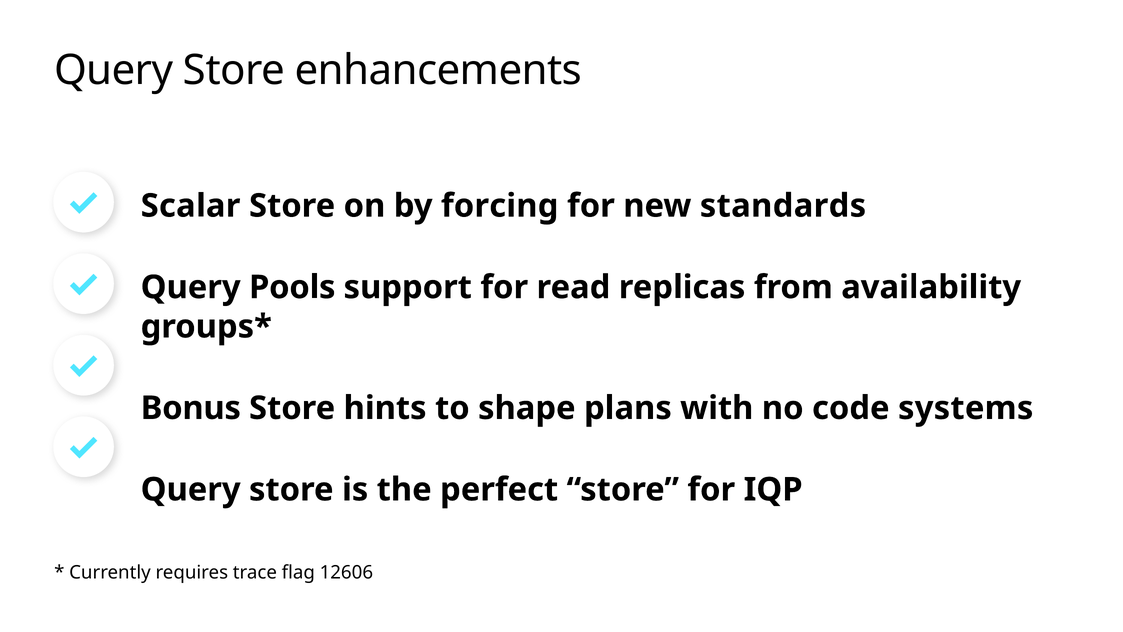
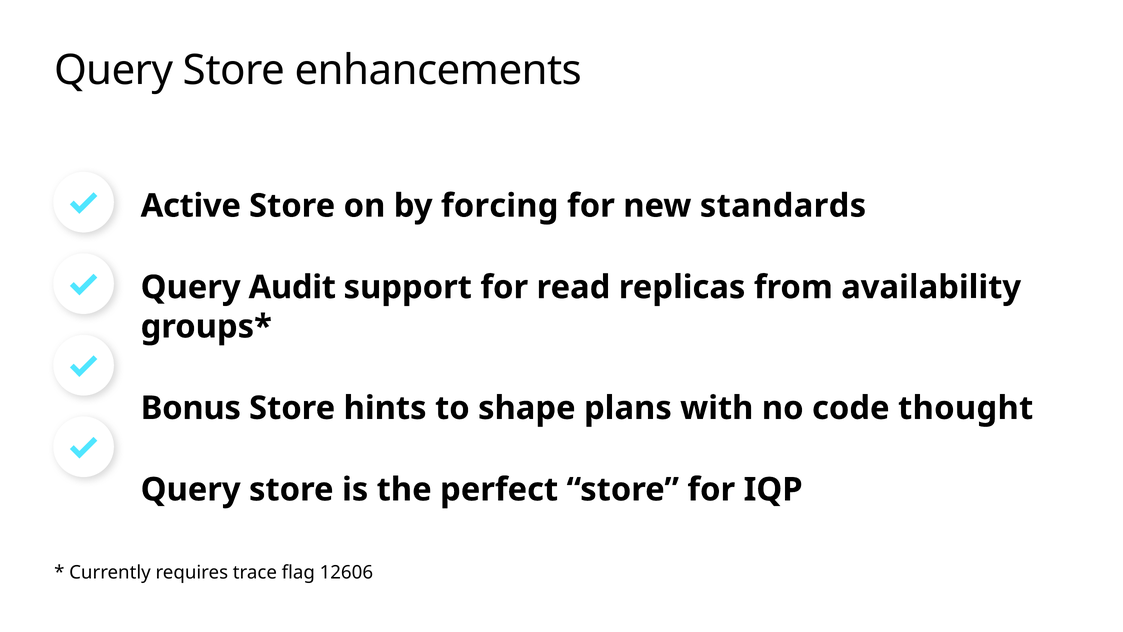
Scalar: Scalar -> Active (191, 206)
Pools: Pools -> Audit (292, 287)
systems: systems -> thought (966, 408)
